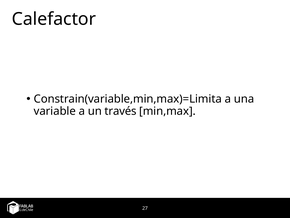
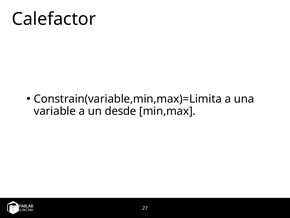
través: través -> desde (121, 111)
